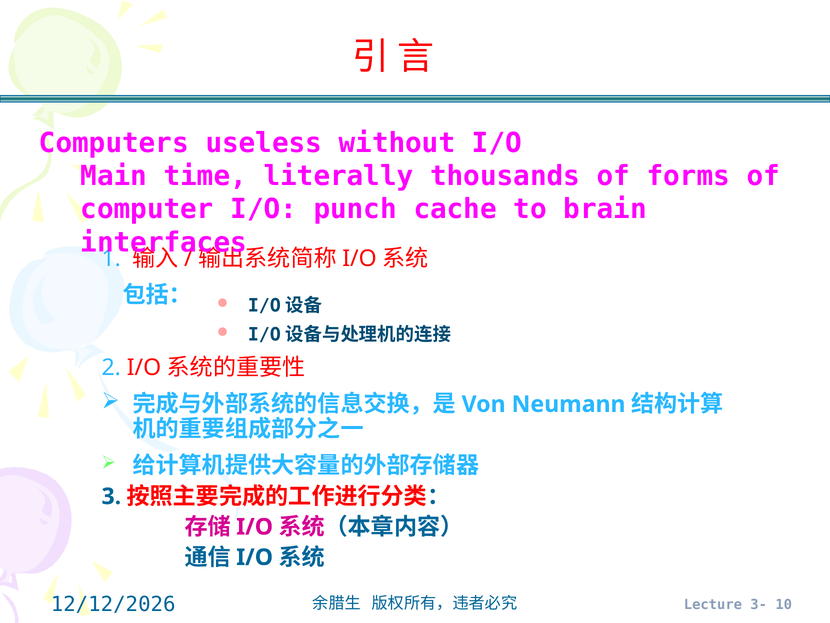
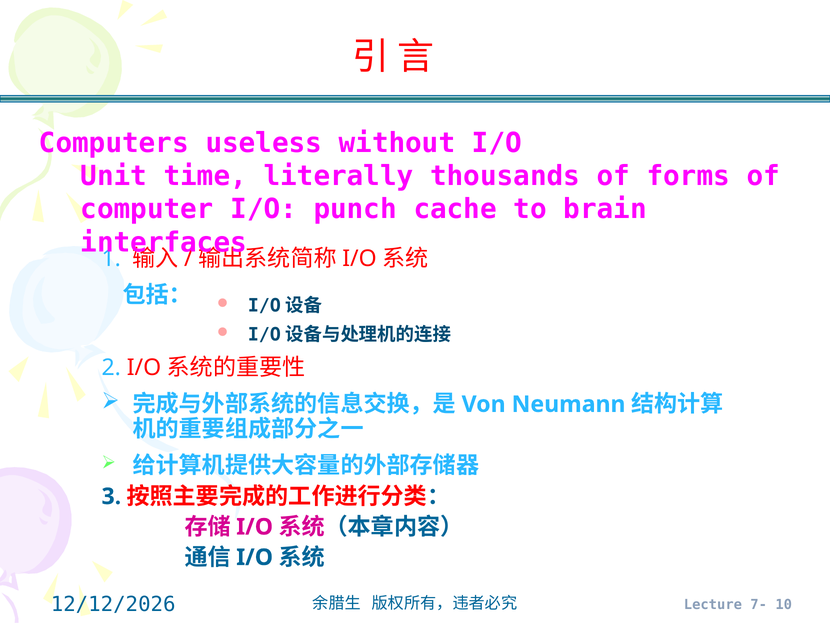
Main: Main -> Unit (114, 176)
3-: 3- -> 7- (759, 604)
